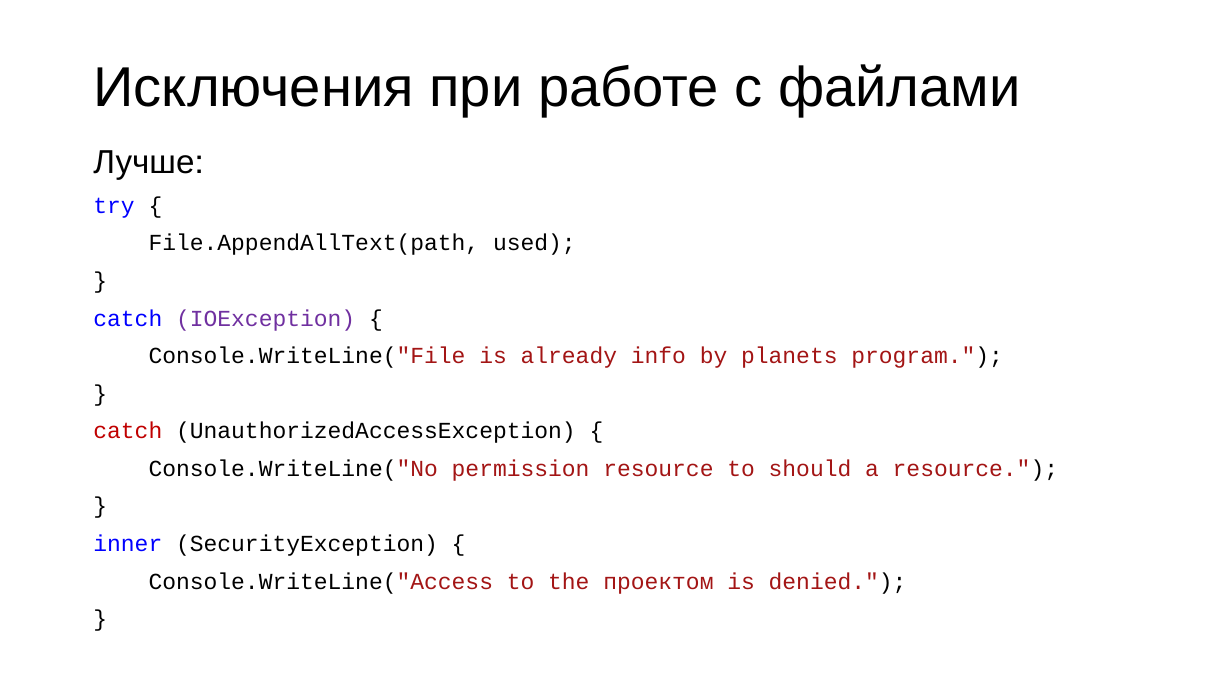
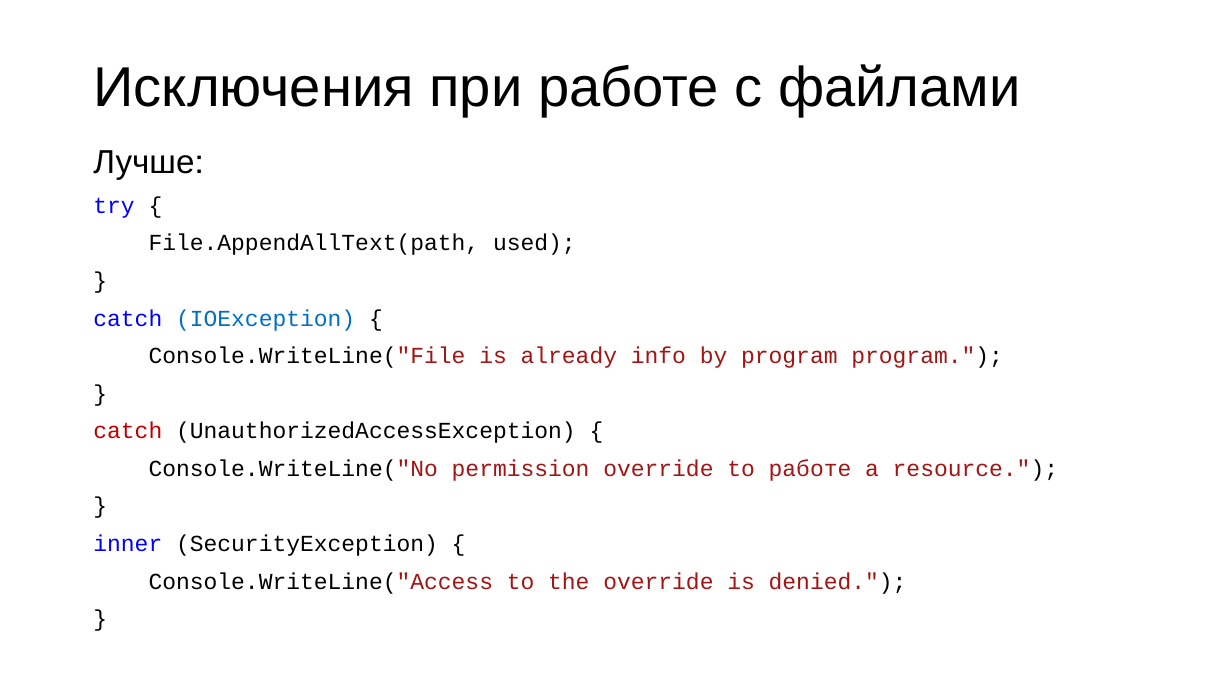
IOException colour: purple -> blue (266, 318)
by planets: planets -> program (789, 356)
permission resource: resource -> override (658, 469)
to should: should -> работе (810, 469)
the проектом: проектом -> override (658, 582)
